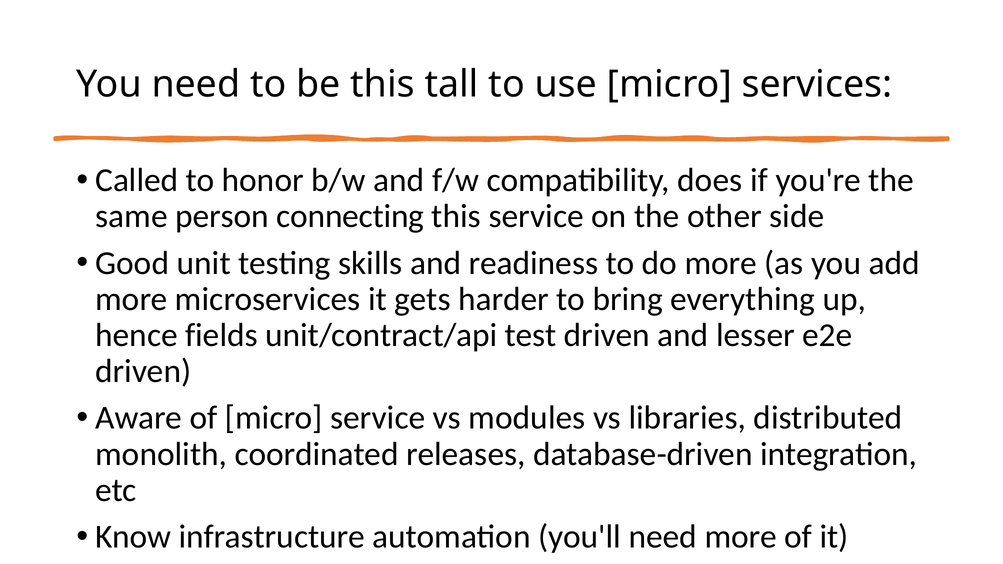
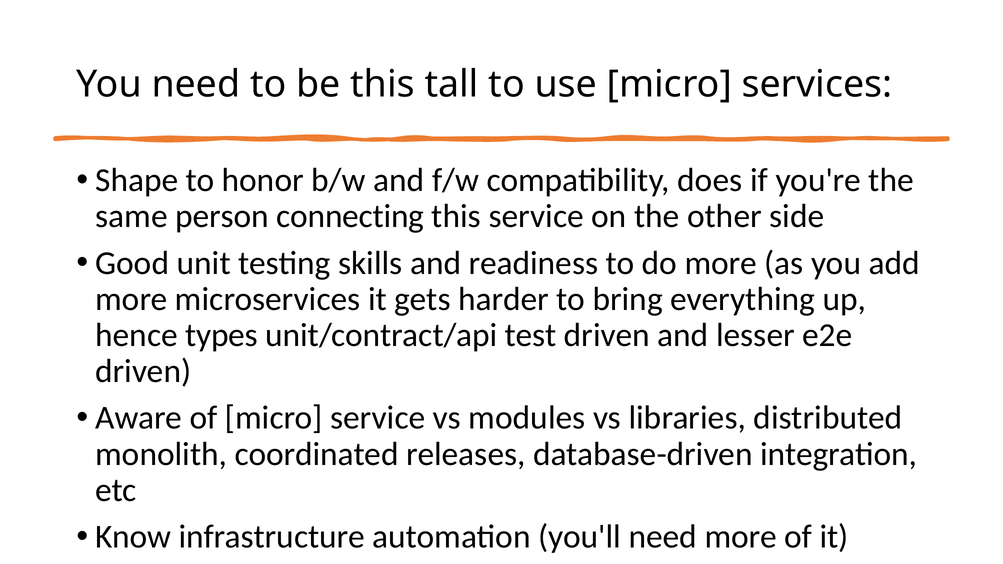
Called: Called -> Shape (137, 180)
fields: fields -> types (222, 335)
